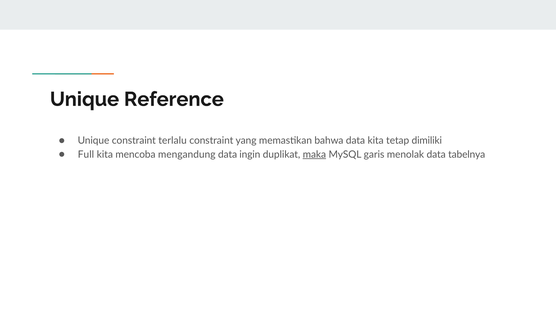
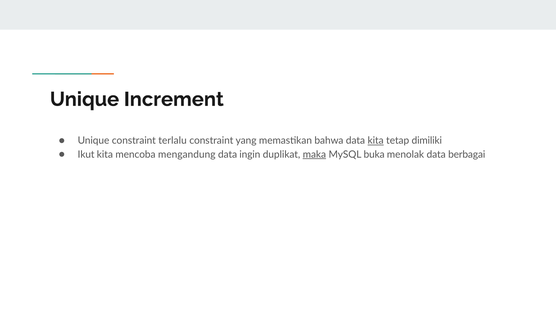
Reference: Reference -> Increment (174, 99)
kita underline: none -> present (376, 141)
Full: Full -> Ikut (86, 154)
garis: garis -> buka (374, 154)
tabelnya: tabelnya -> berbagai (467, 154)
